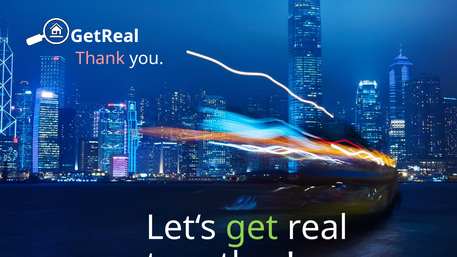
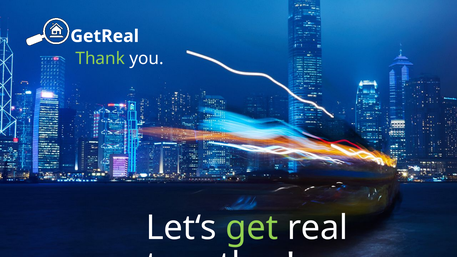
Thank colour: pink -> light green (100, 58)
